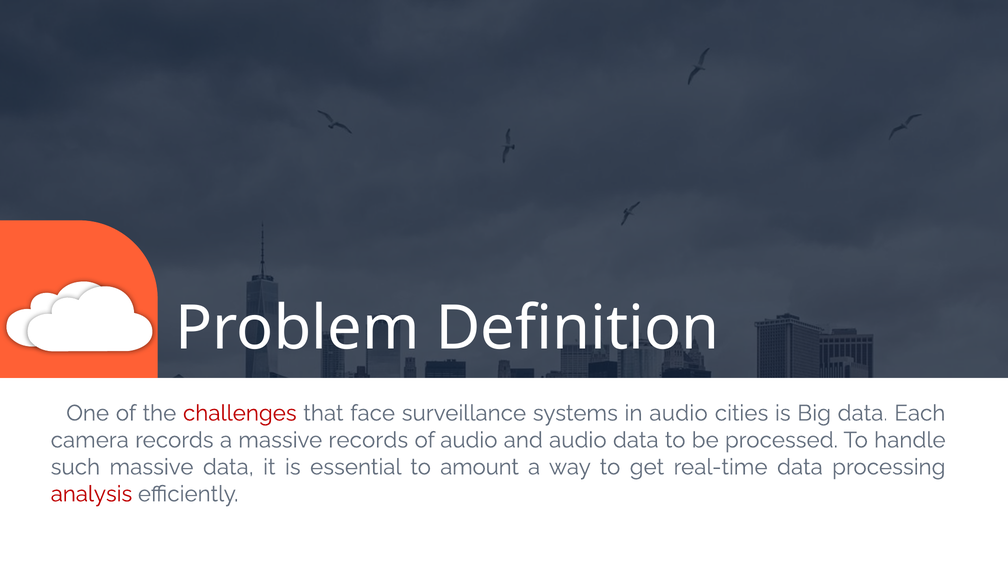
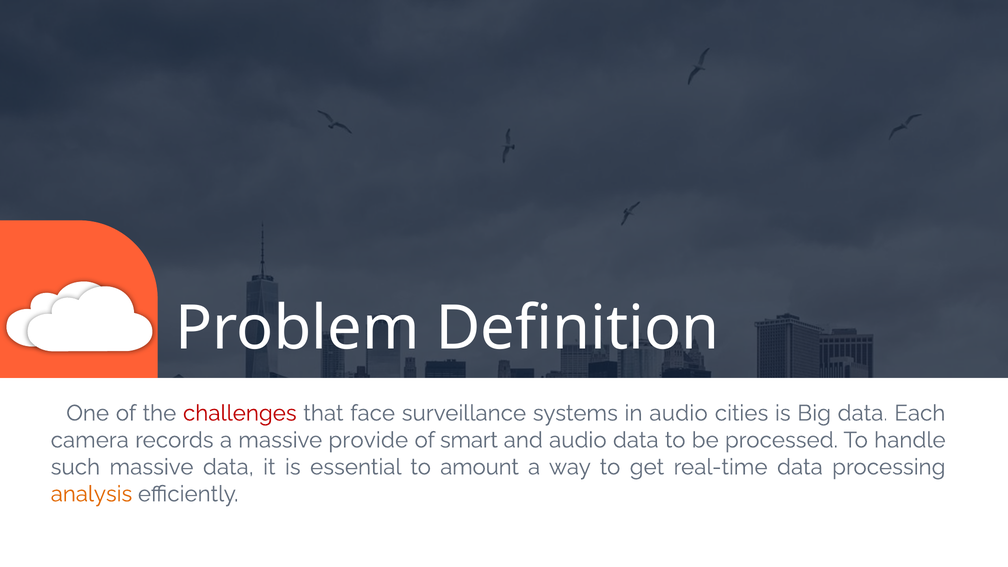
massive records: records -> provide (368, 440)
of audio: audio -> smart (469, 440)
analysis colour: red -> orange (91, 494)
